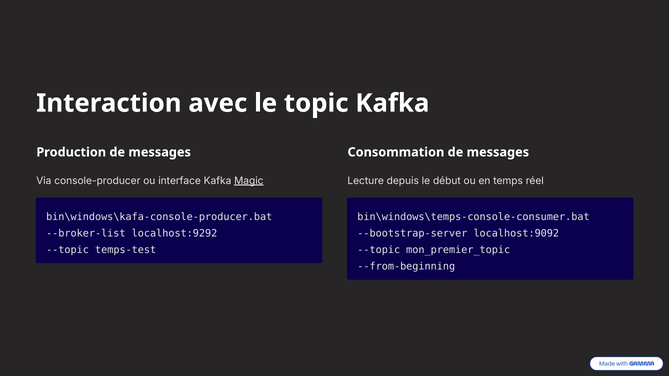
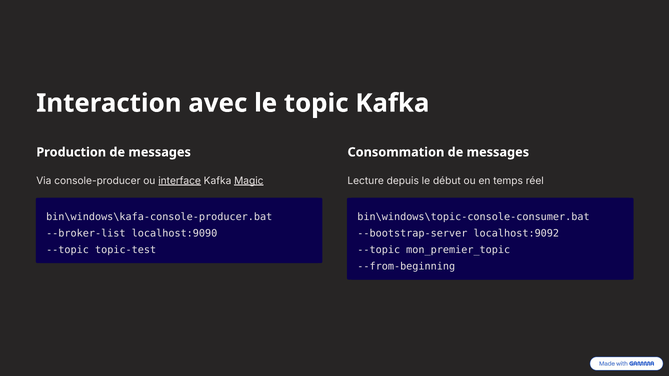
interface underline: none -> present (180, 181)
bin\windows\temps-console-consumer.bat: bin\windows\temps-console-consumer.bat -> bin\windows\topic-console-consumer.bat (473, 217)
localhost:9292: localhost:9292 -> localhost:9090 (175, 233)
temps-test: temps-test -> topic-test (126, 250)
